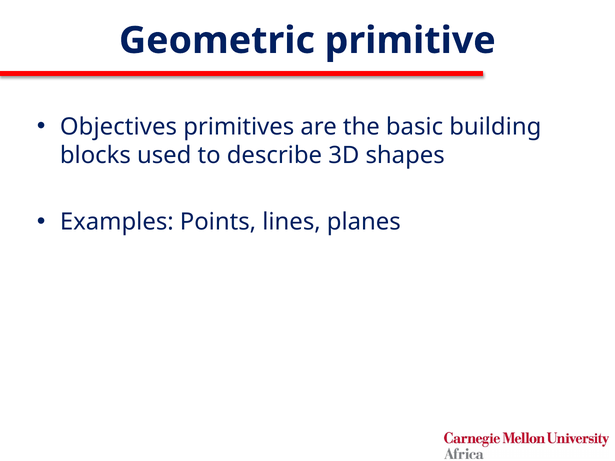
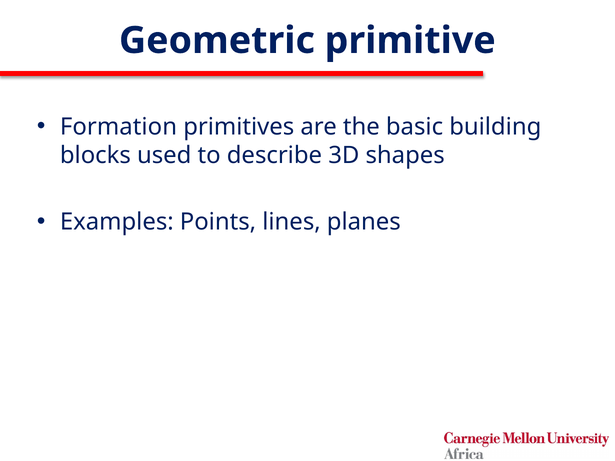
Objectives: Objectives -> Formation (119, 127)
